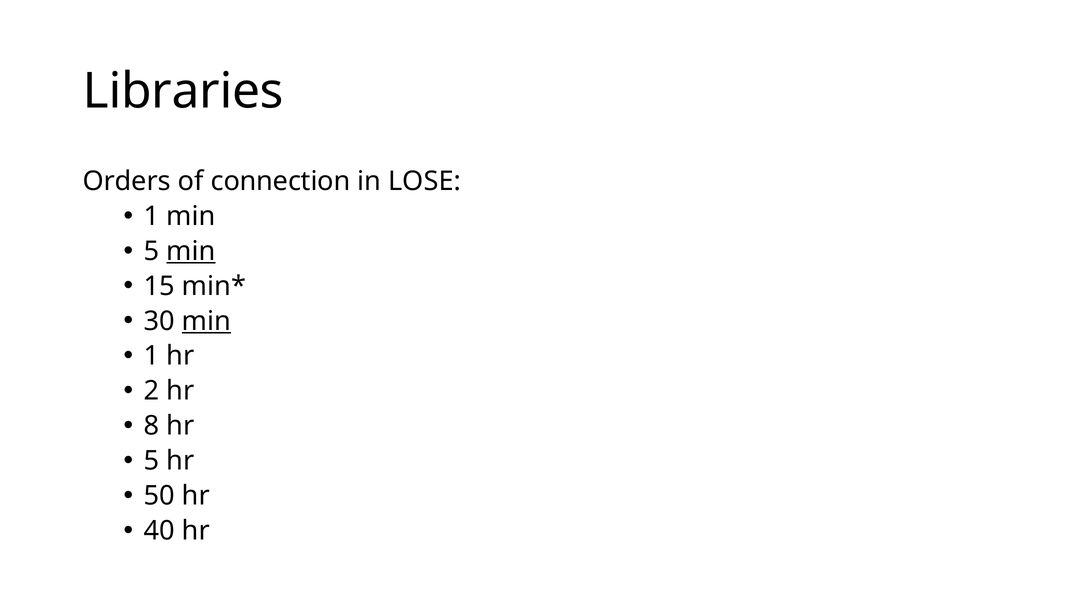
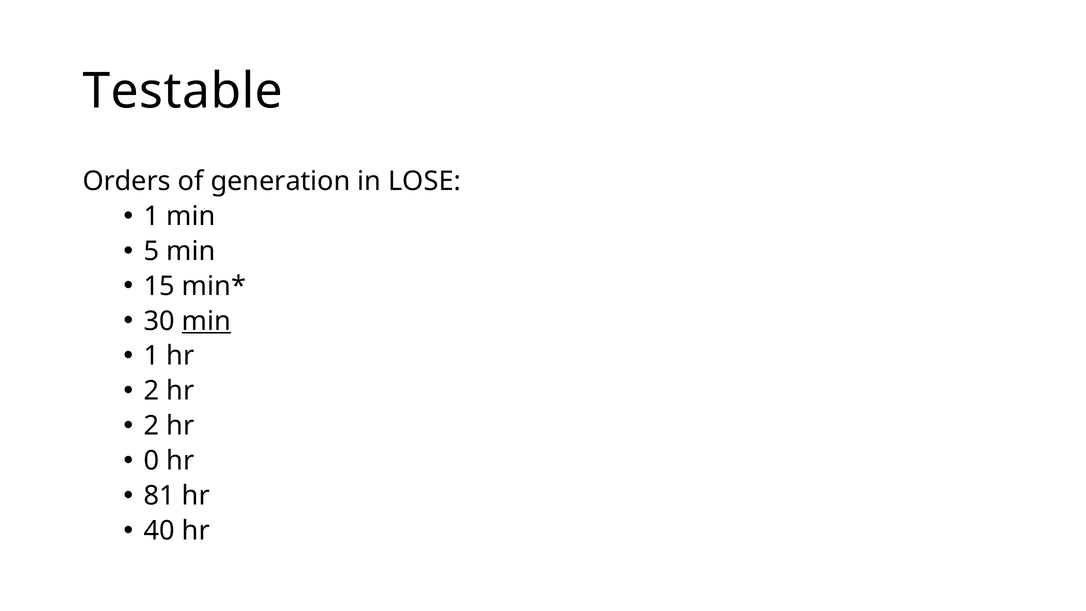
Libraries: Libraries -> Testable (183, 91)
connection: connection -> generation (281, 181)
min underline: present -> none (191, 251)
8: 8 -> 2 (152, 426)
5: 5 -> 0 (152, 461)
50: 50 -> 81 (159, 496)
